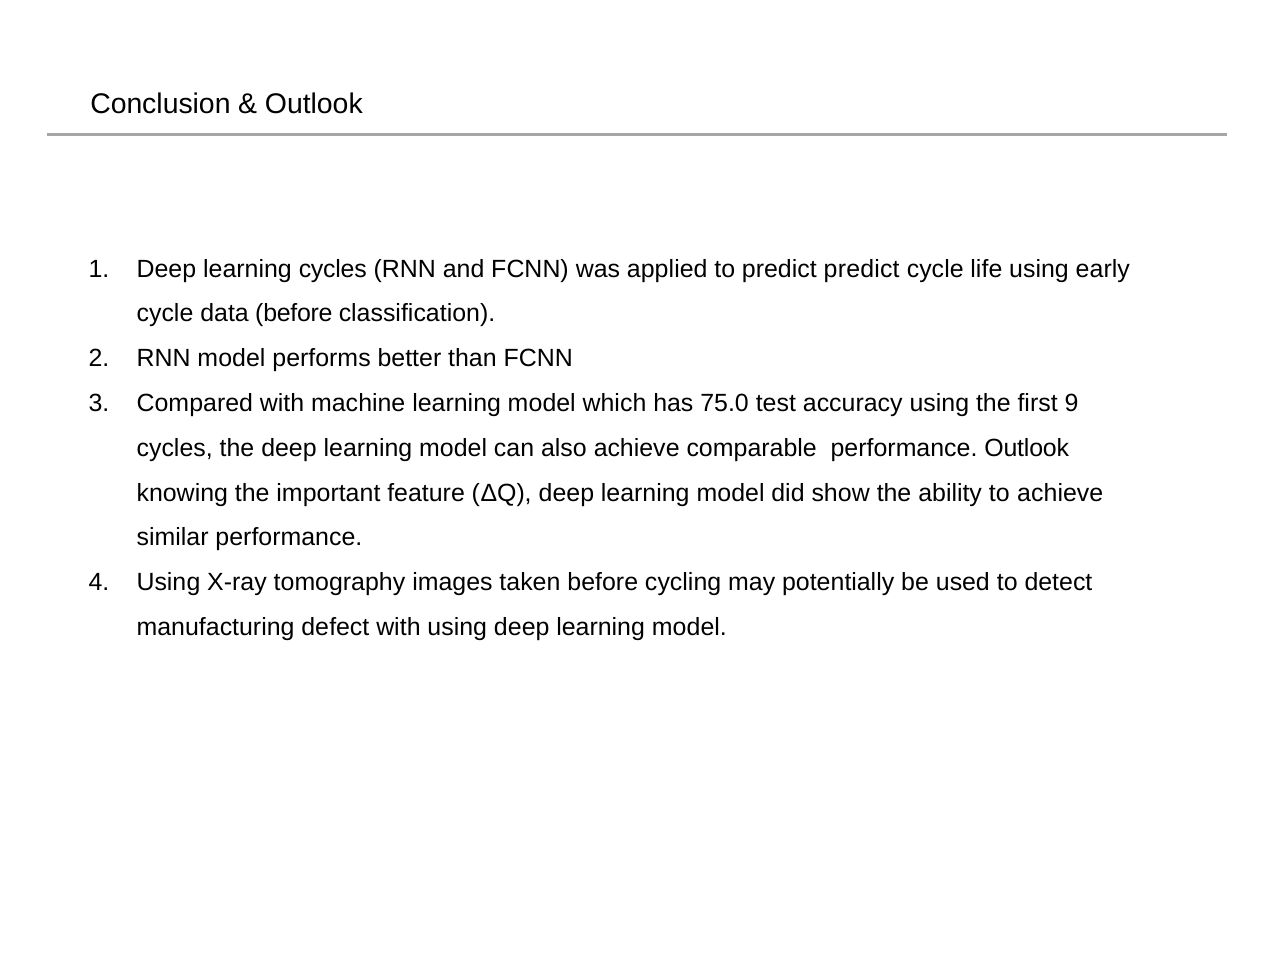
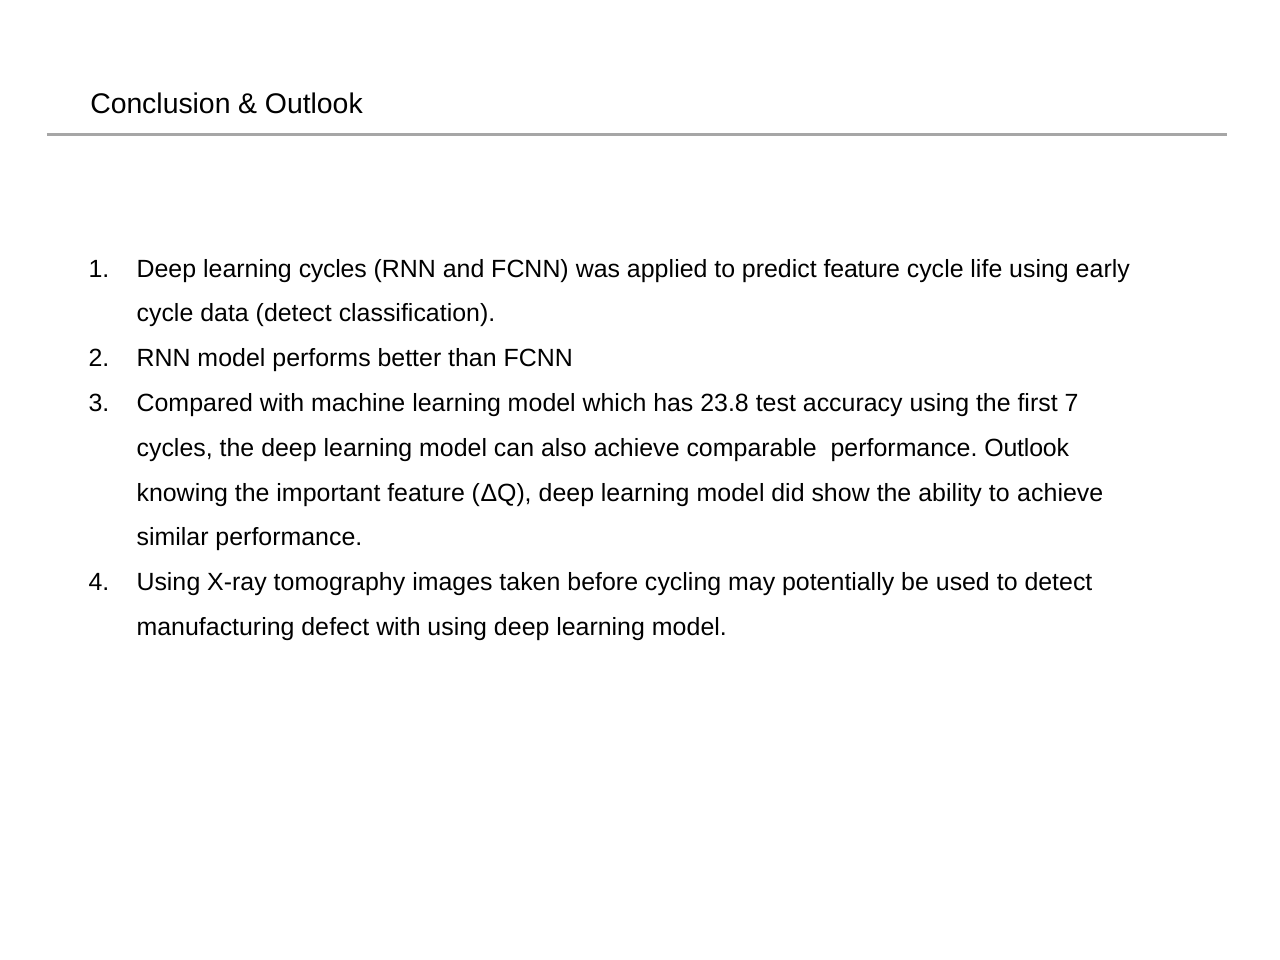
predict predict: predict -> feature (862, 269)
data before: before -> detect (294, 314)
75.0: 75.0 -> 23.8 (725, 403)
9: 9 -> 7 (1072, 403)
